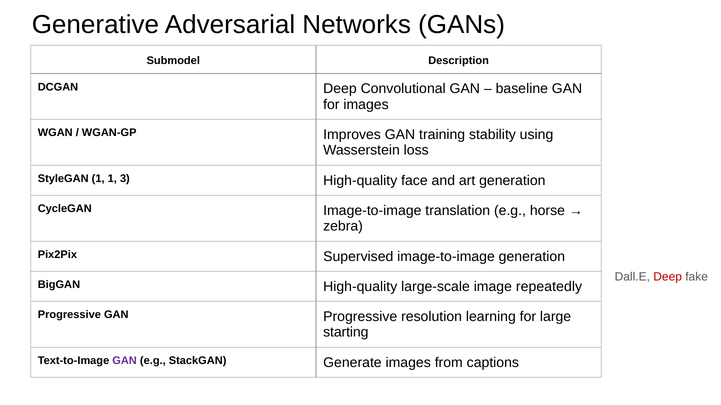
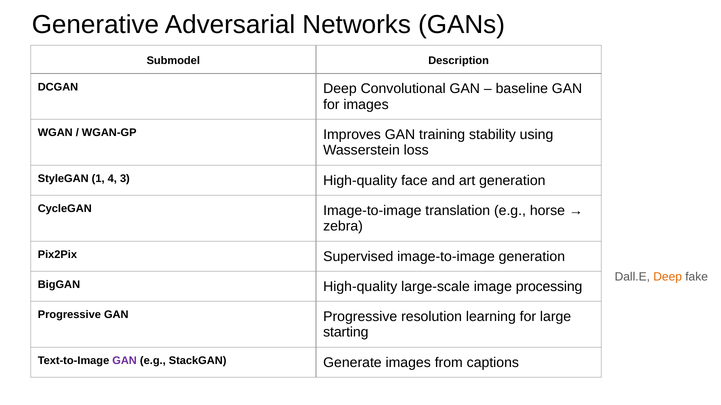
1 1: 1 -> 4 (112, 179)
Deep colour: red -> orange (668, 277)
repeatedly: repeatedly -> processing (549, 287)
